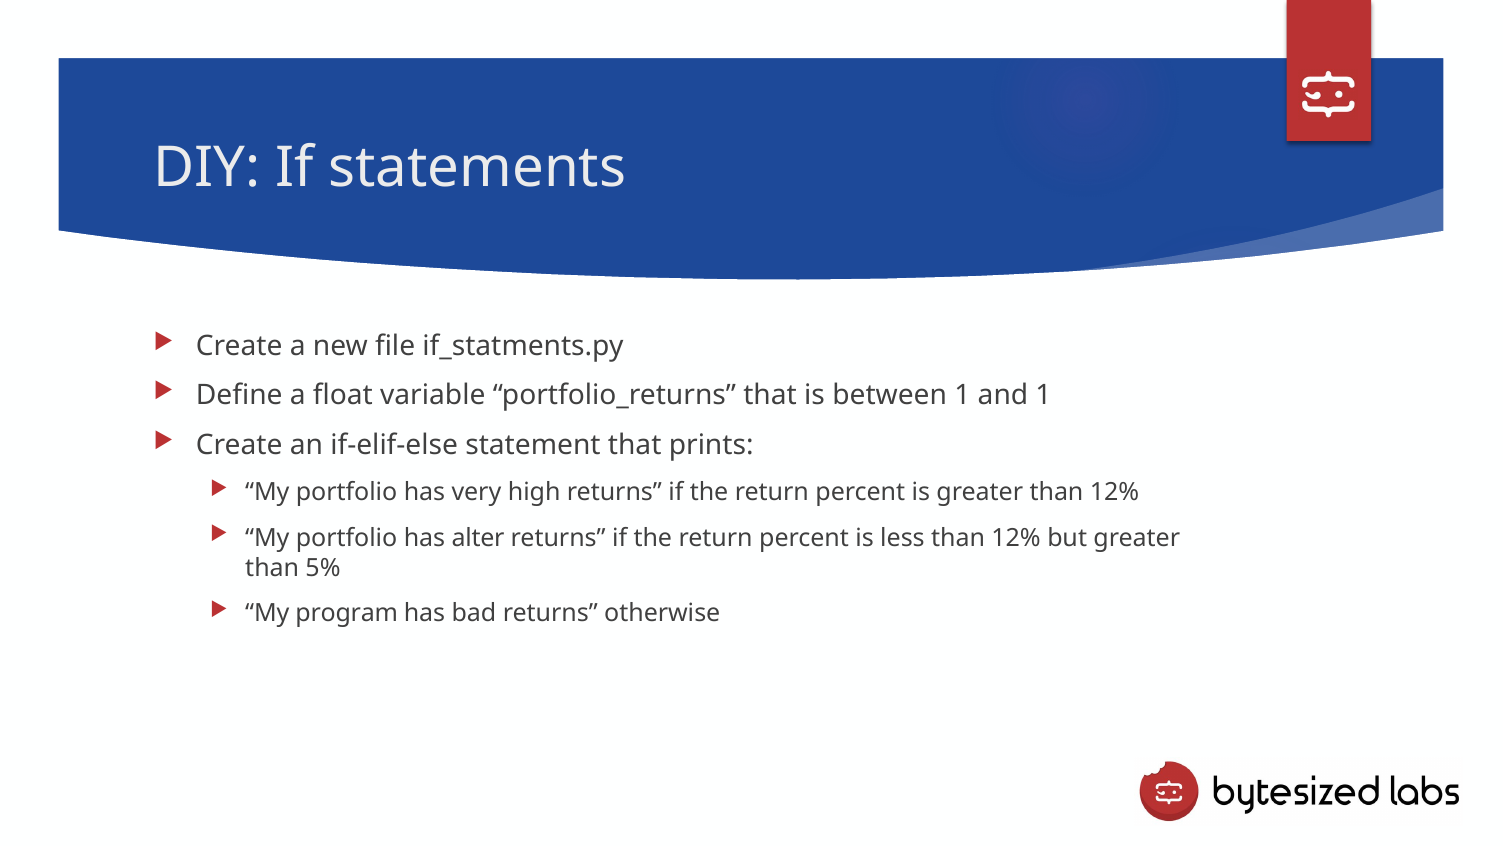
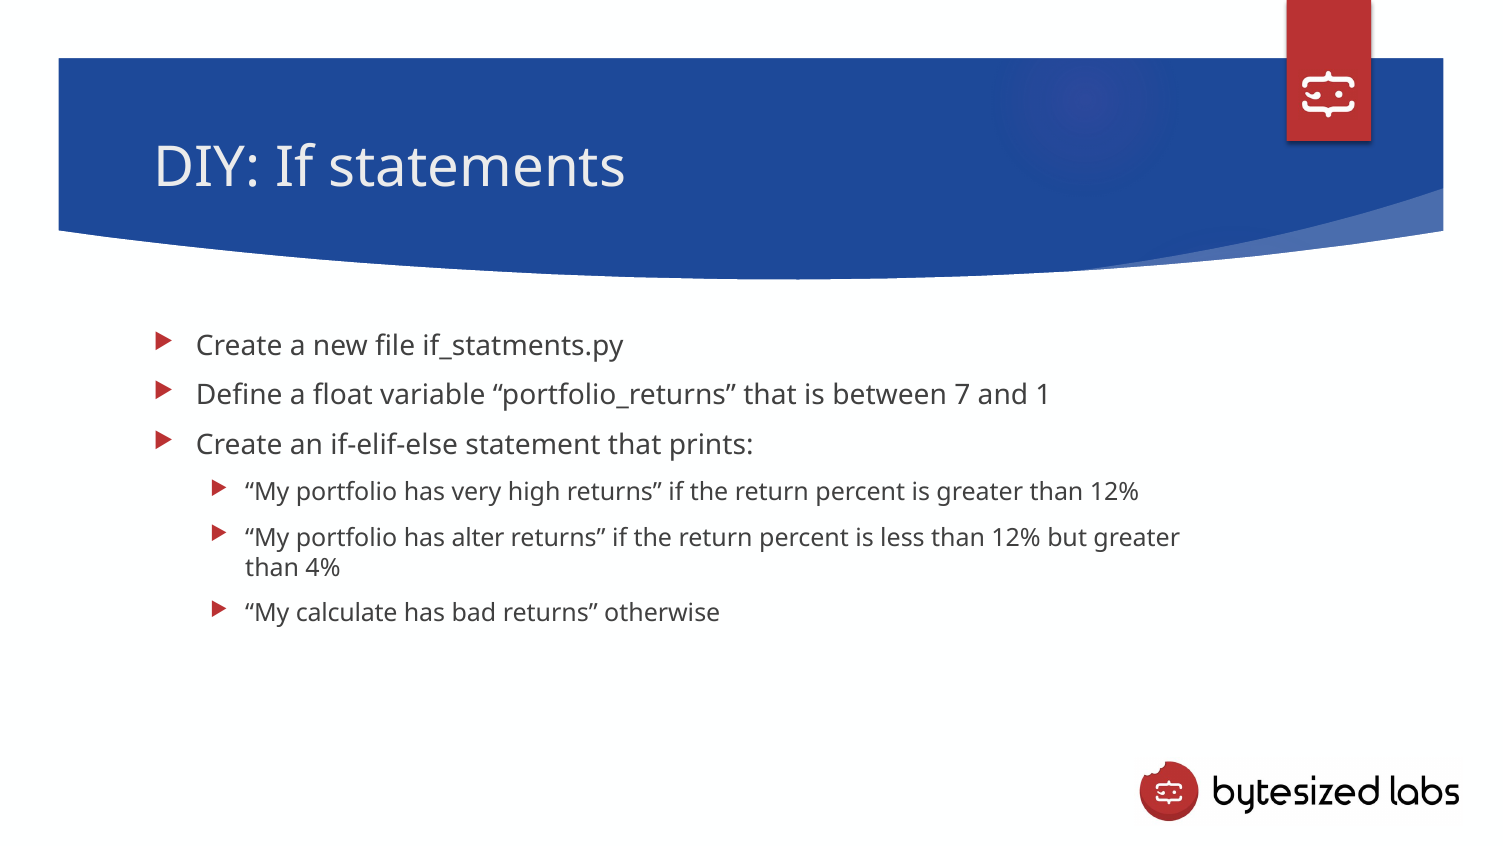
between 1: 1 -> 7 (962, 395)
5%: 5% -> 4% (323, 568)
program: program -> calculate (347, 613)
